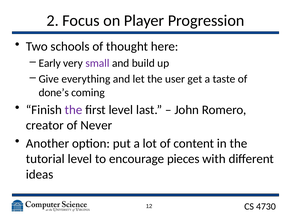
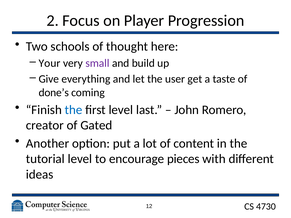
Early: Early -> Your (50, 63)
the colour: purple -> blue (74, 110)
Never: Never -> Gated (96, 125)
